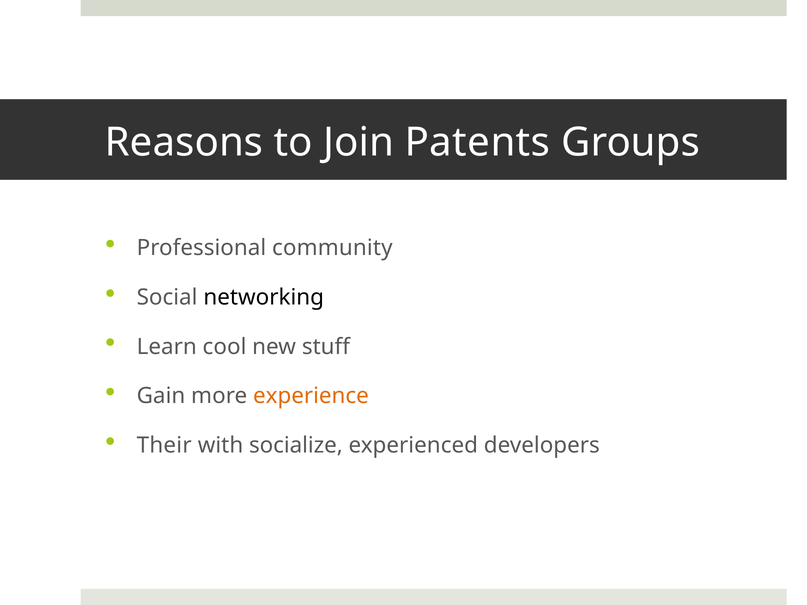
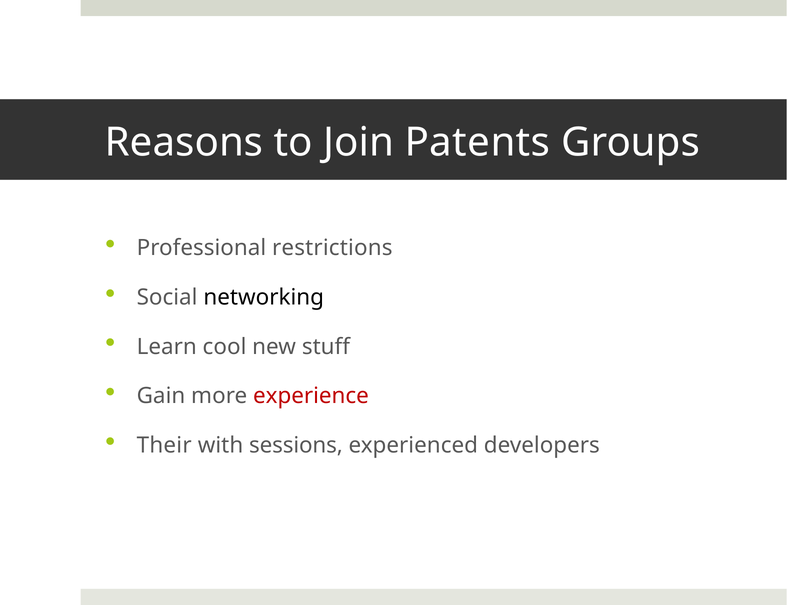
community: community -> restrictions (332, 248)
experience colour: orange -> red (311, 396)
socialize: socialize -> sessions (296, 446)
